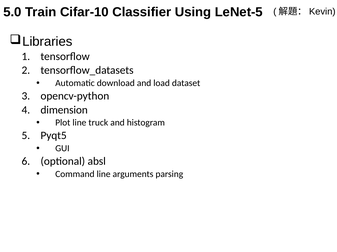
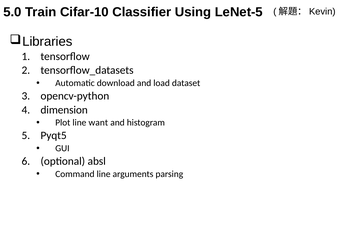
truck: truck -> want (98, 123)
